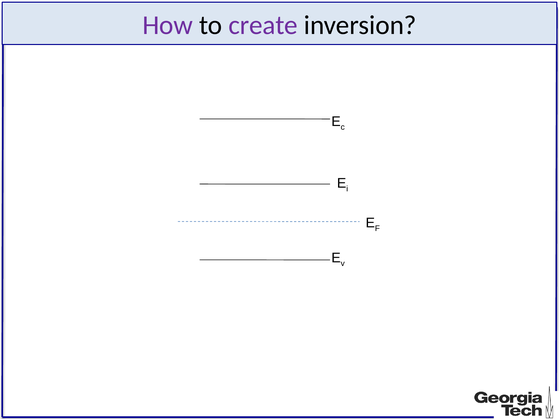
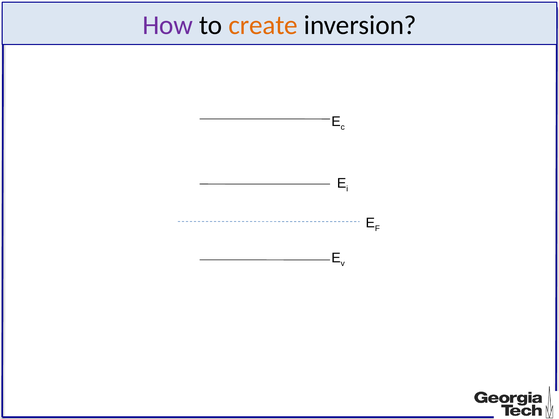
create colour: purple -> orange (263, 25)
